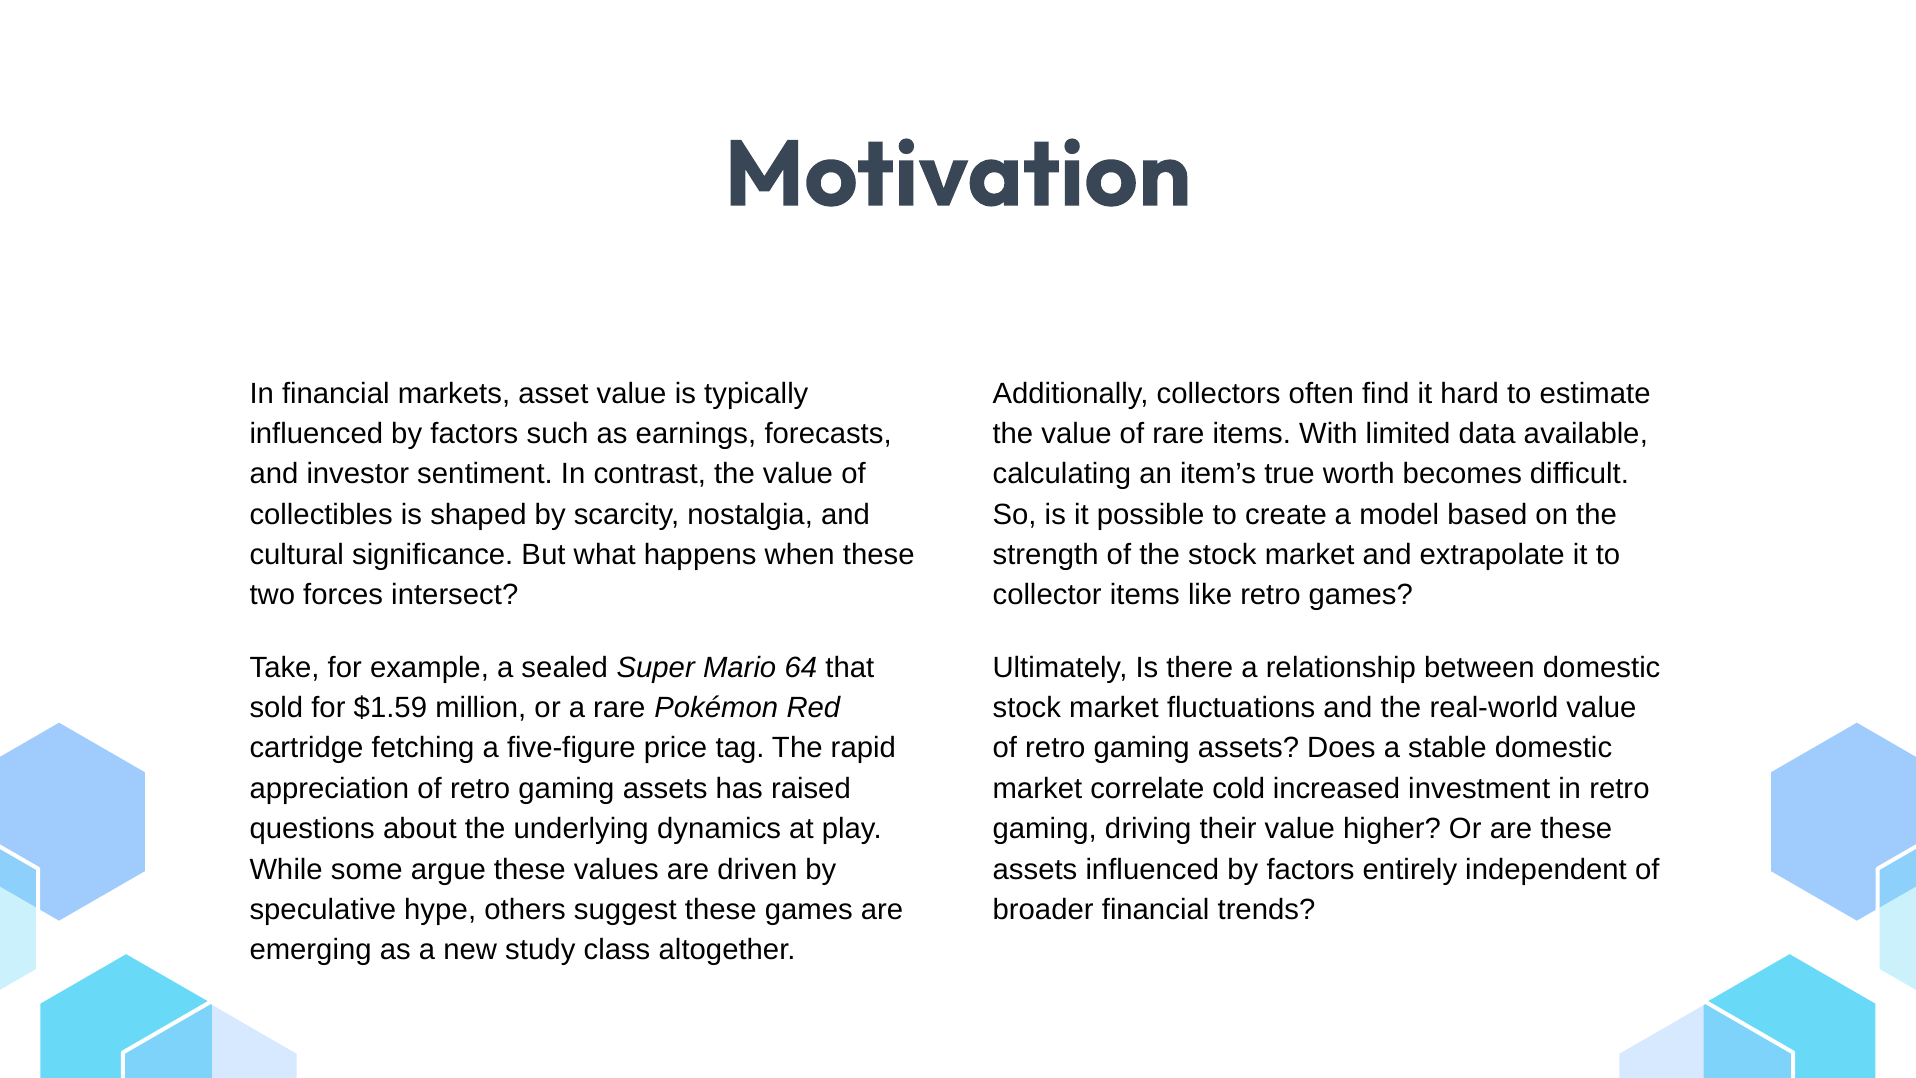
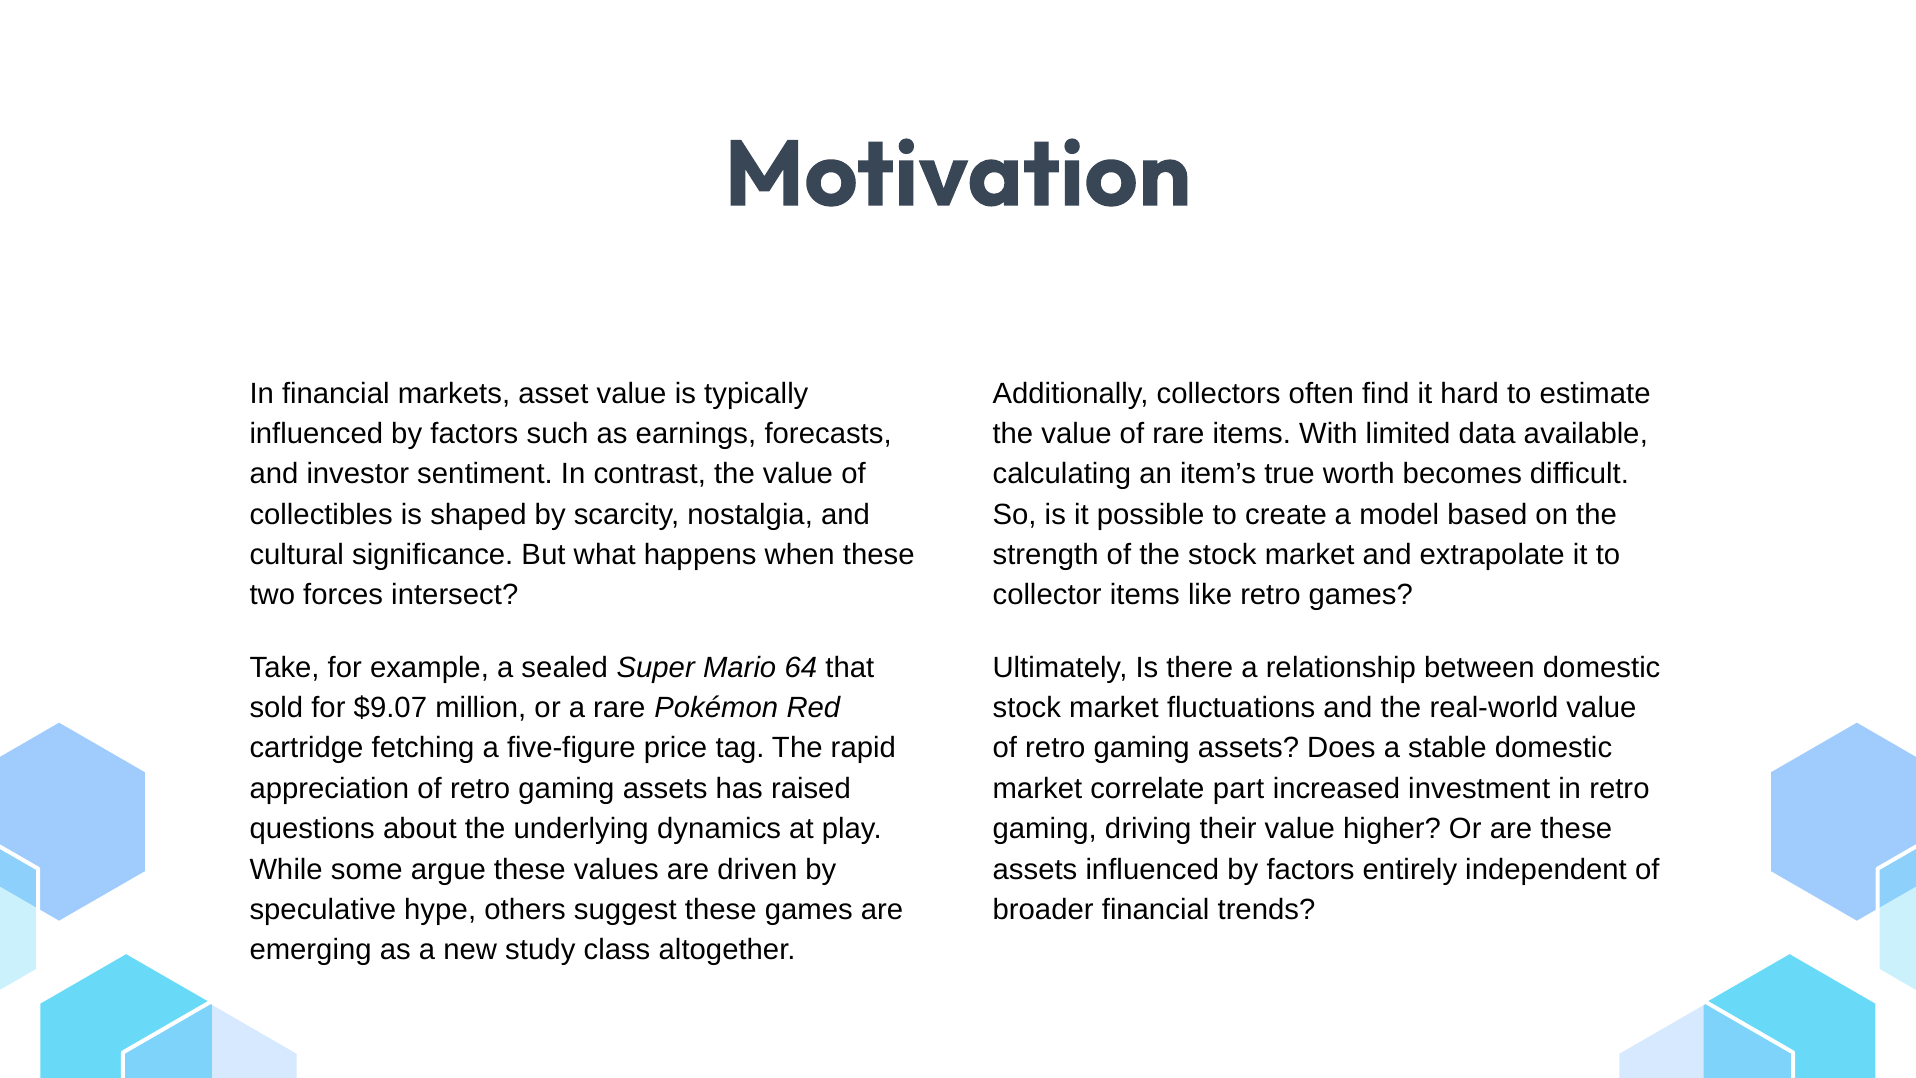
$1.59: $1.59 -> $9.07 (390, 708)
cold: cold -> part (1239, 789)
